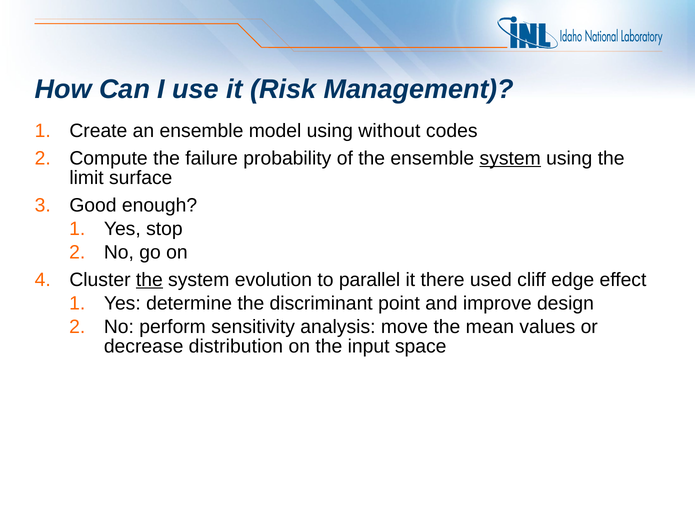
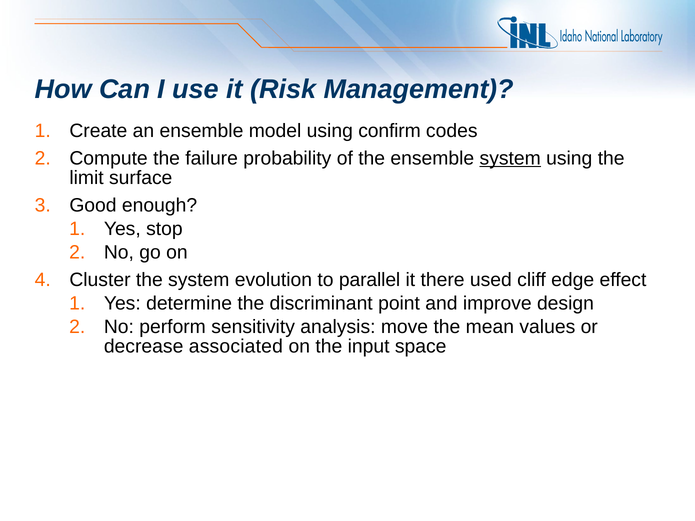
without: without -> confirm (390, 131)
the underline: present -> none (149, 280)
distribution: distribution -> associated (236, 347)
